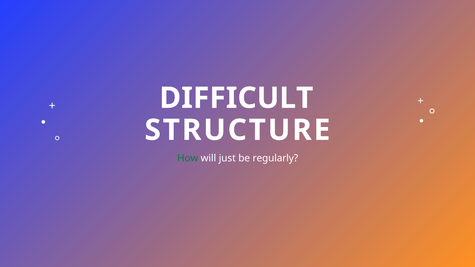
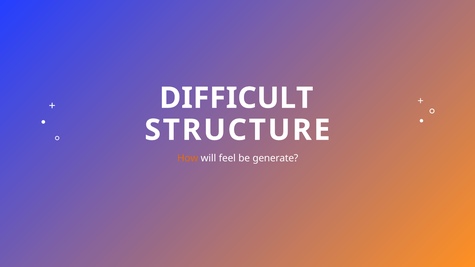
How colour: green -> orange (188, 158)
just: just -> feel (227, 158)
regularly: regularly -> generate (275, 158)
